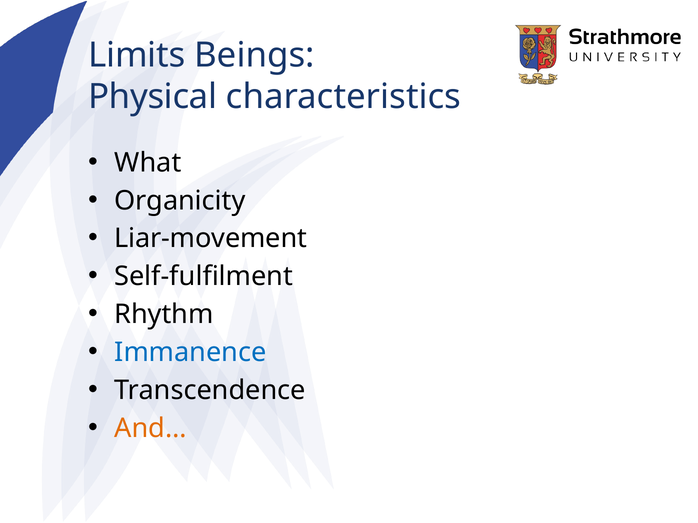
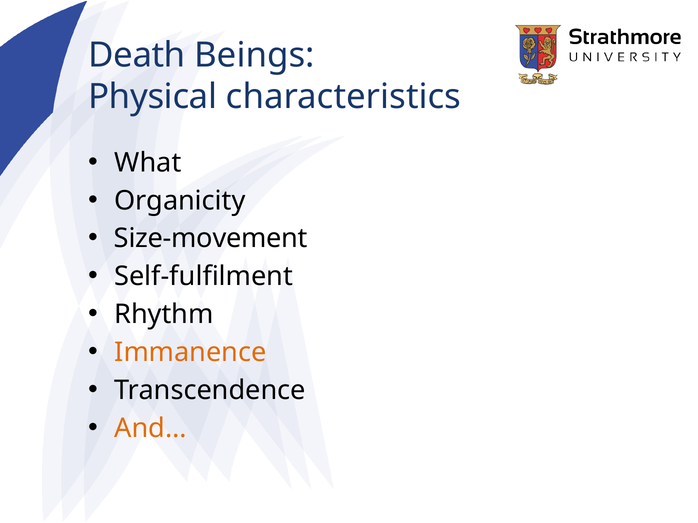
Limits: Limits -> Death (137, 55)
Liar-movement: Liar-movement -> Size-movement (211, 239)
Immanence colour: blue -> orange (190, 353)
